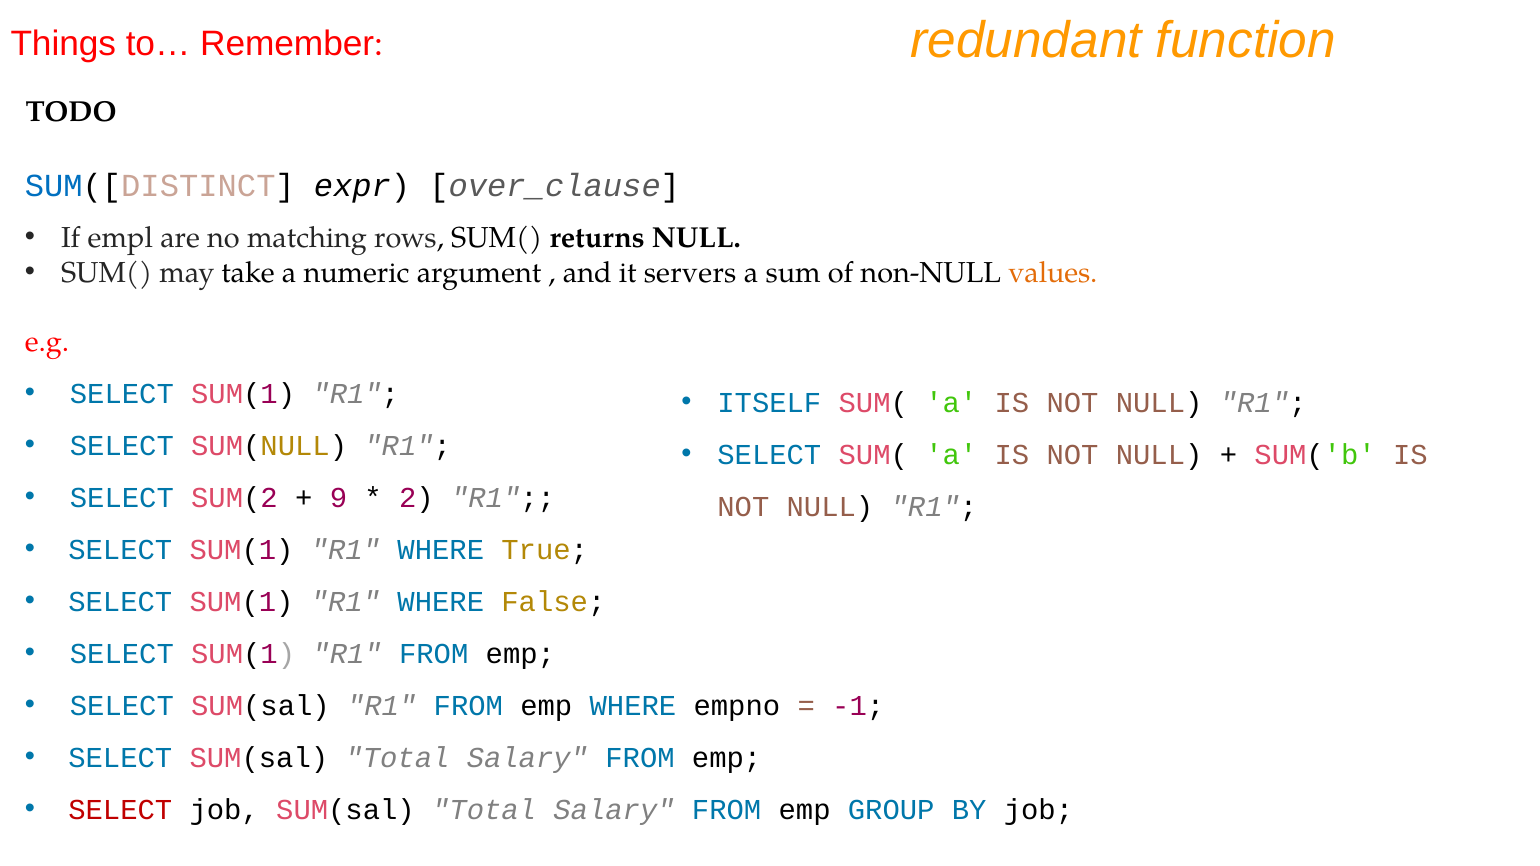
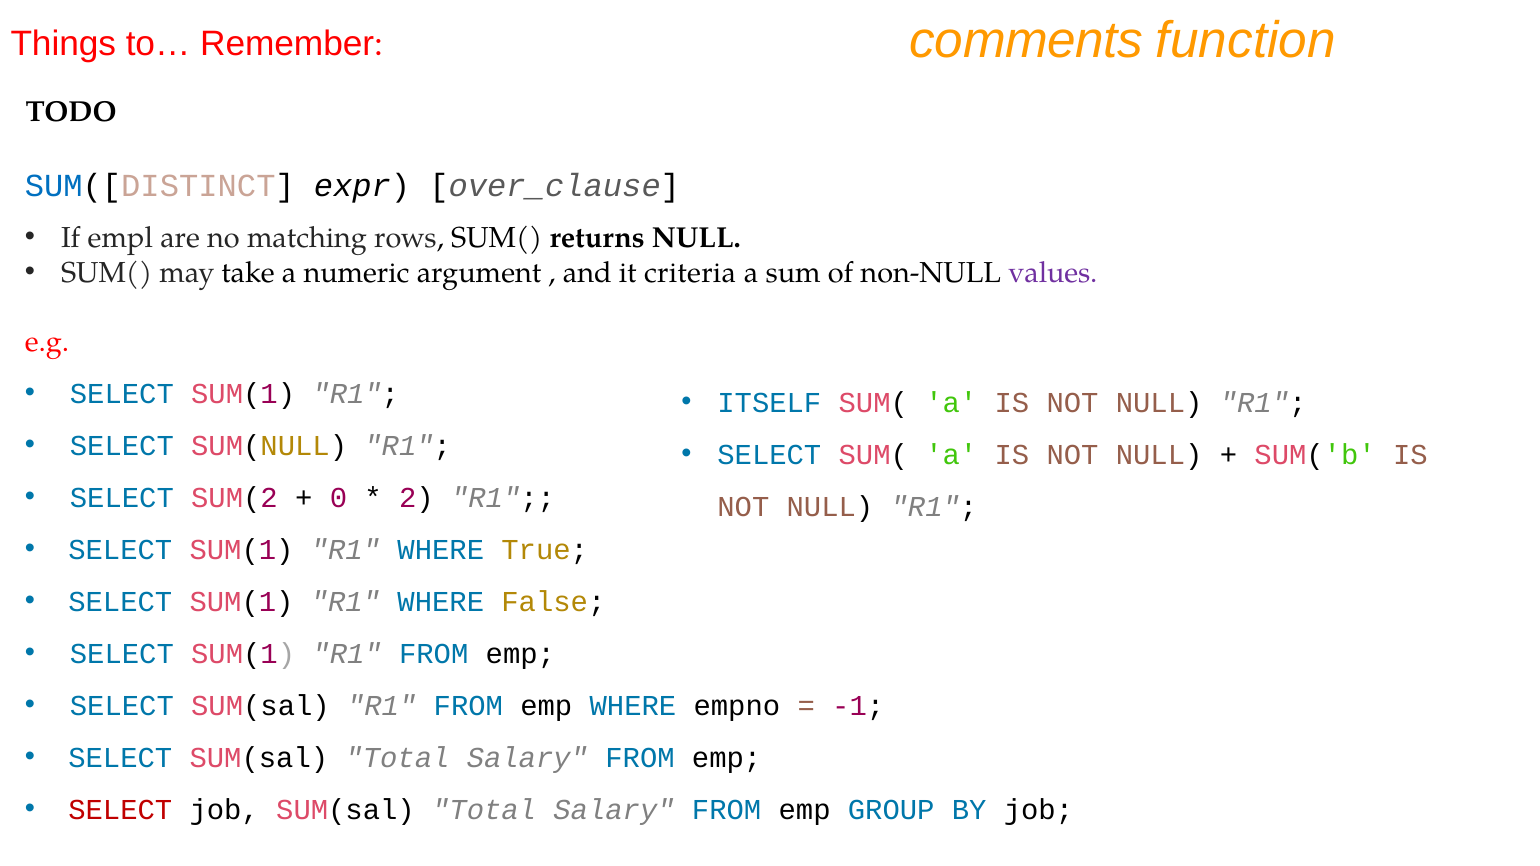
redundant: redundant -> comments (1026, 40)
servers: servers -> criteria (690, 273)
values colour: orange -> purple (1053, 273)
9: 9 -> 0 (338, 498)
